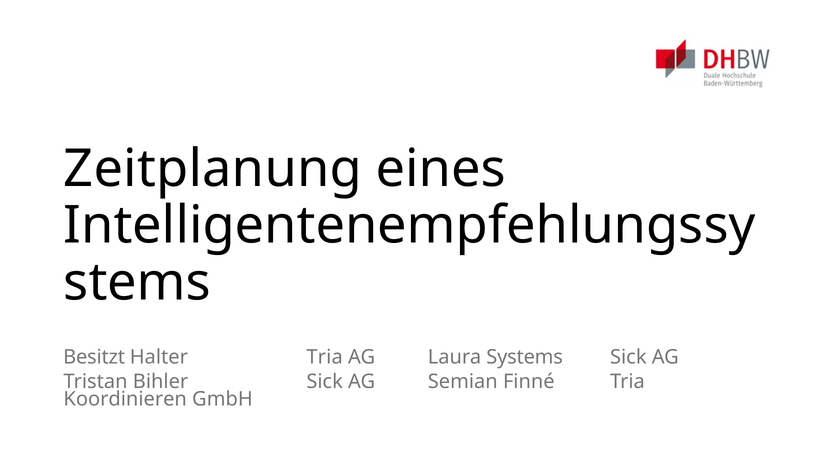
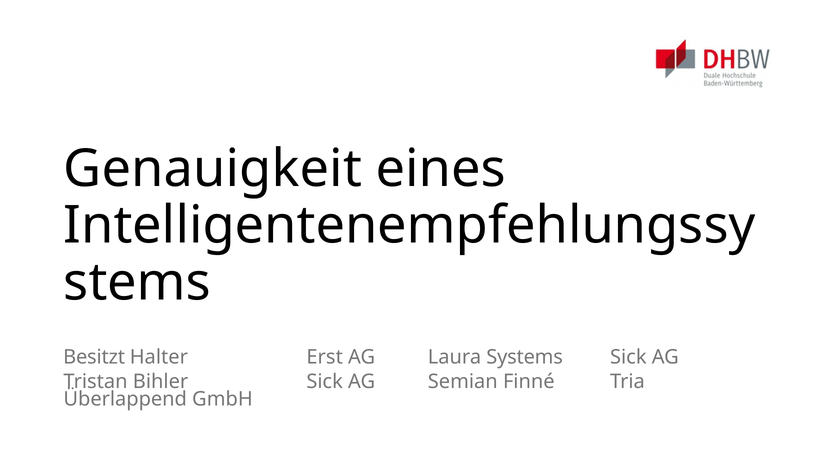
Zeitplanung: Zeitplanung -> Genauigkeit (213, 169)
Halter Tria: Tria -> Erst (325, 357)
Koordinieren: Koordinieren -> Überlappend (125, 399)
